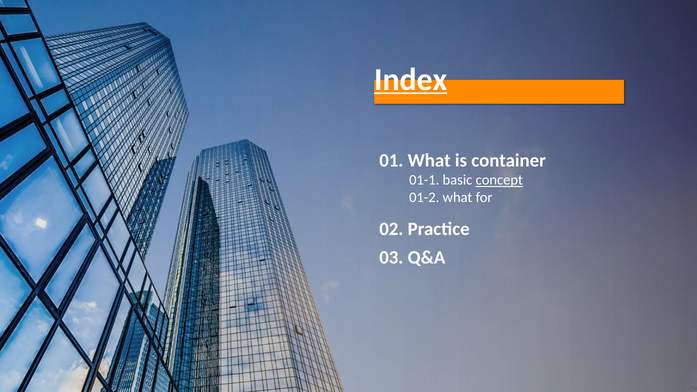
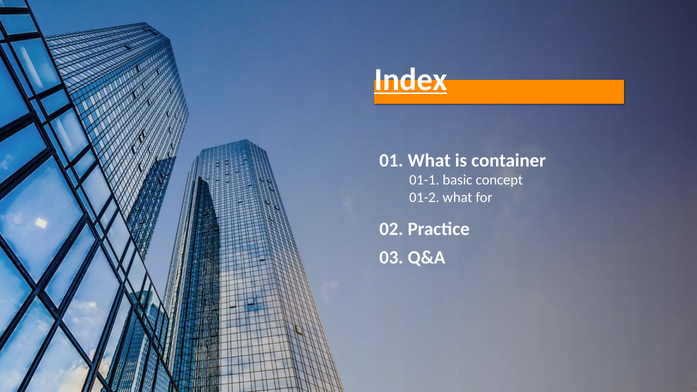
concept underline: present -> none (499, 180)
